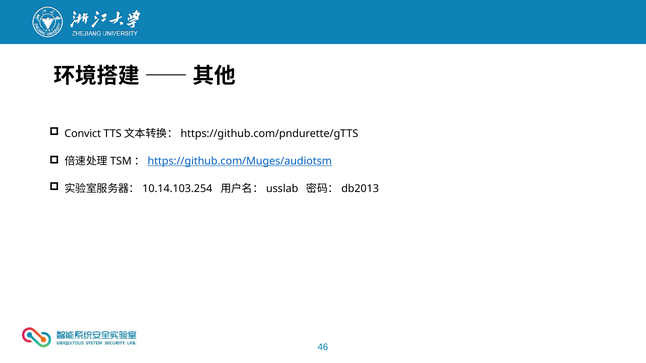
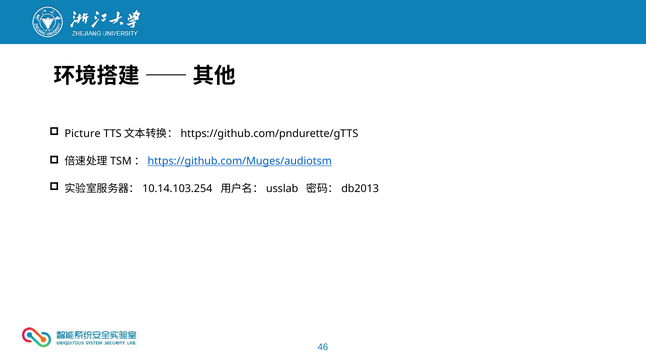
Convict: Convict -> Picture (83, 134)
